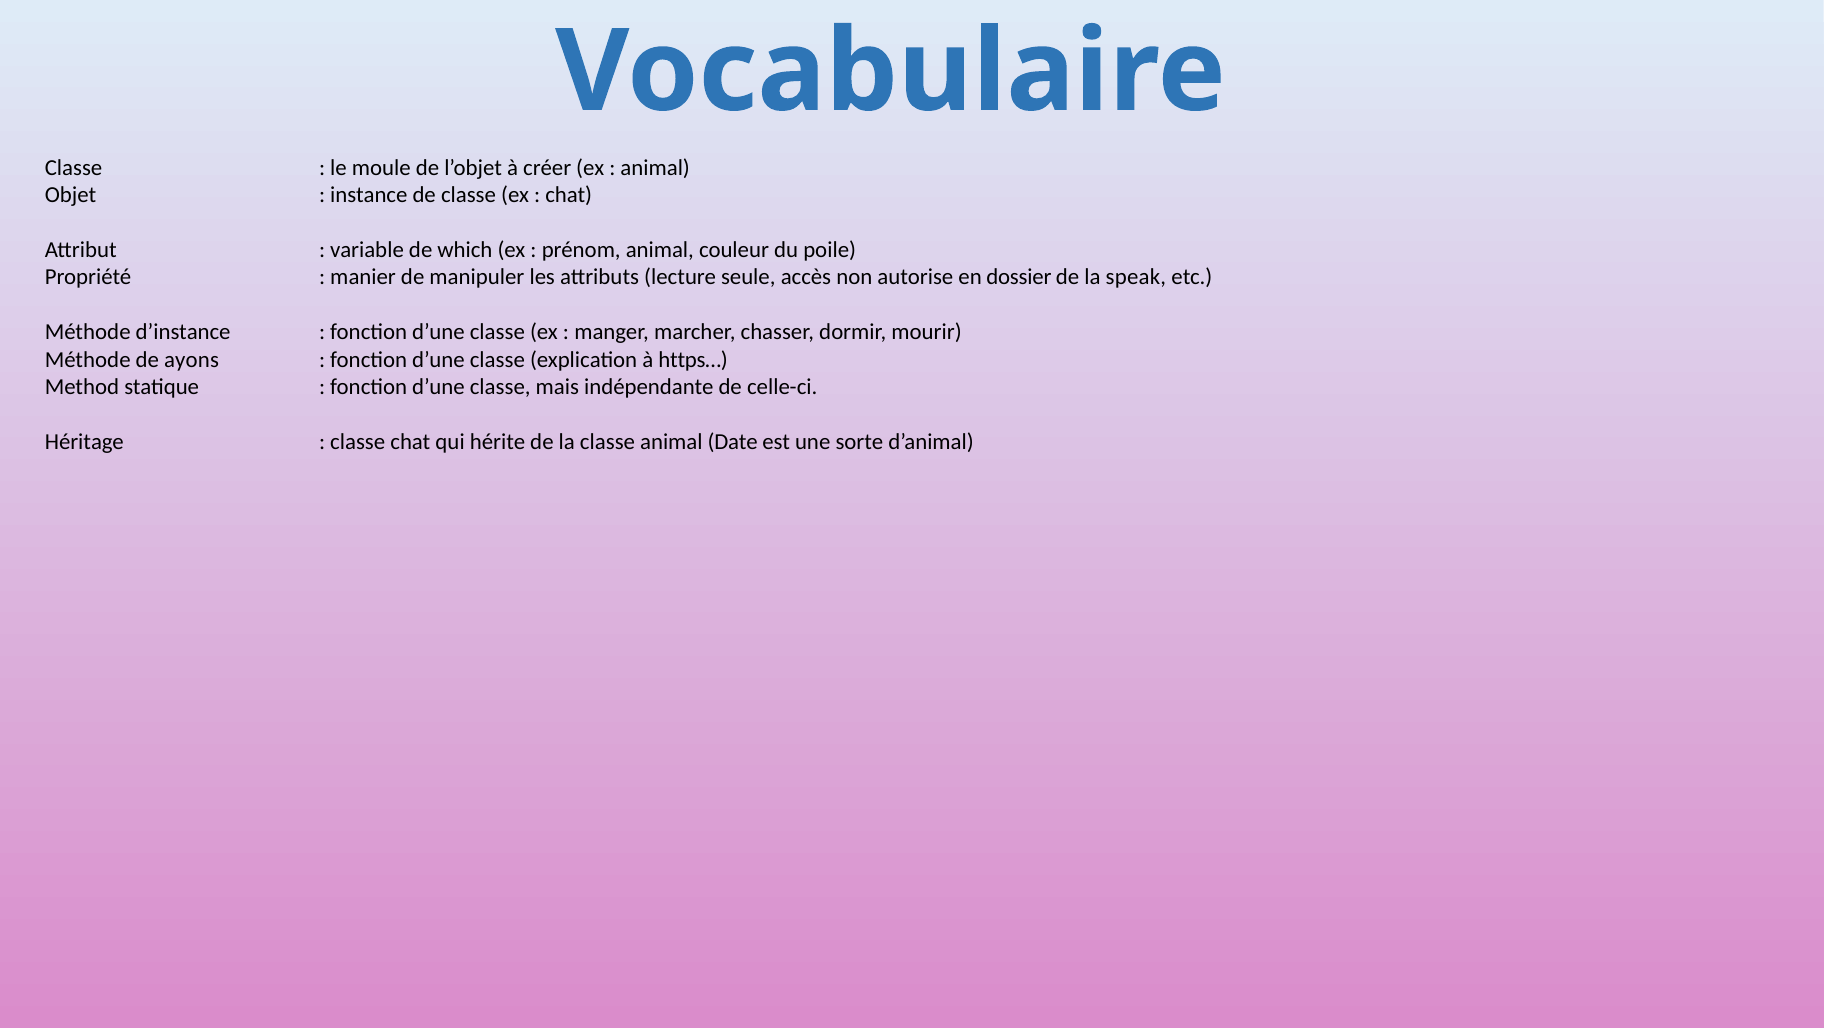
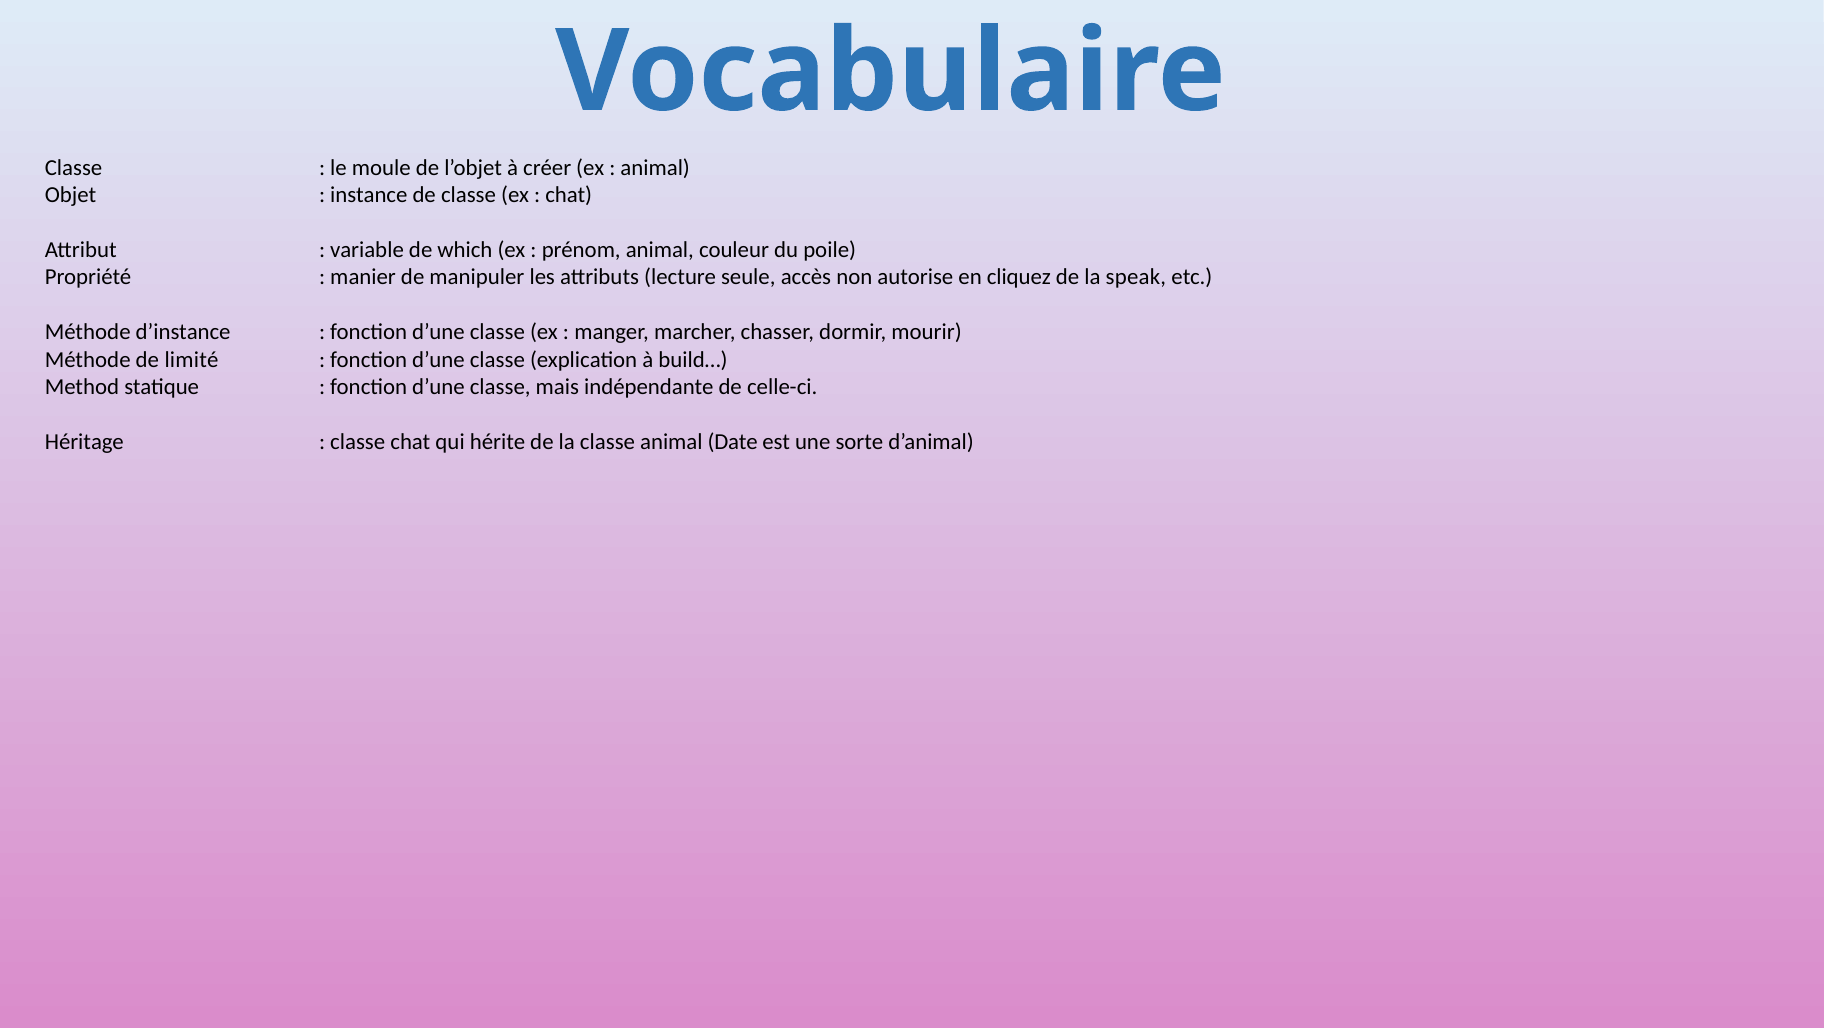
dossier: dossier -> cliquez (1019, 277)
ayons: ayons -> limité (192, 360)
https…: https… -> build… (693, 360)
